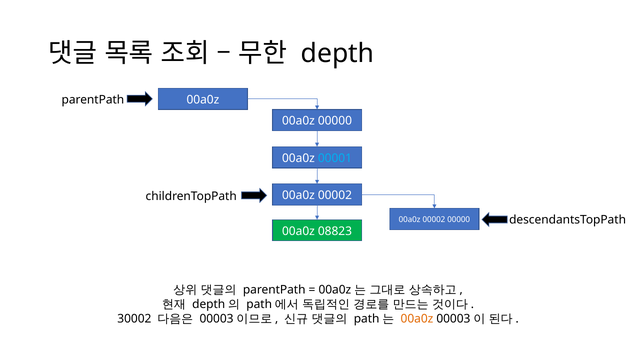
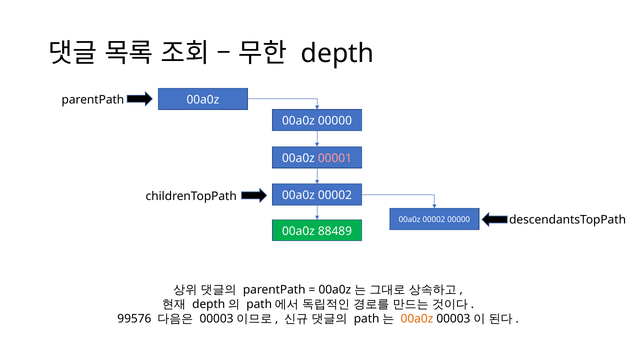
00001 colour: light blue -> pink (335, 158)
08823: 08823 -> 88489 (335, 231)
30002: 30002 -> 99576 (134, 318)
